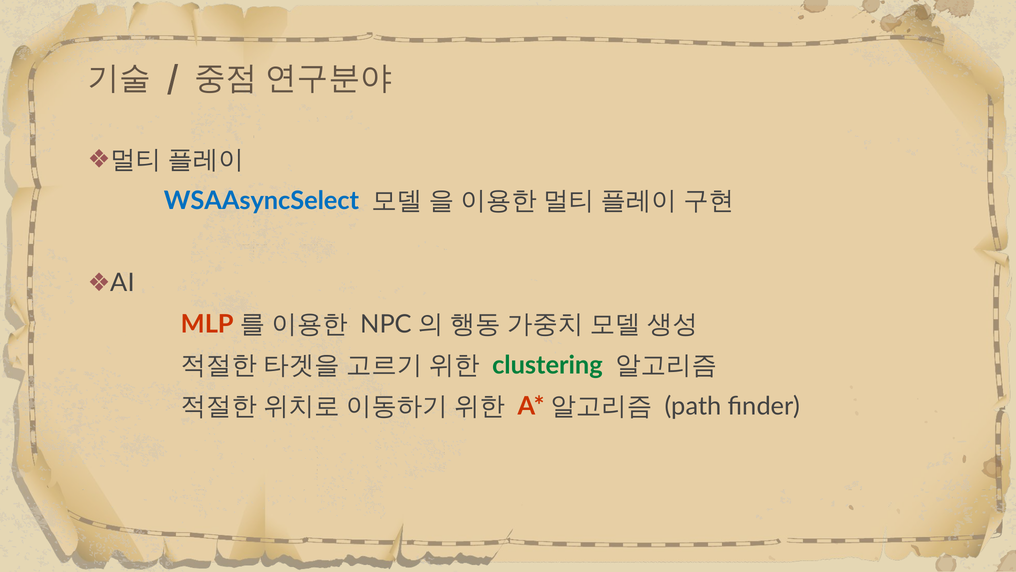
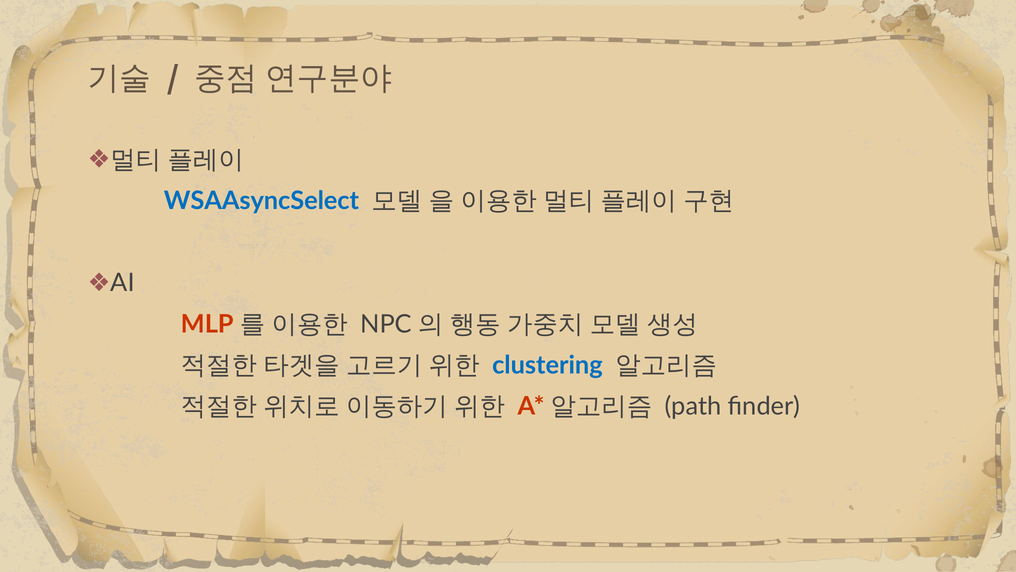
clustering colour: green -> blue (547, 365)
